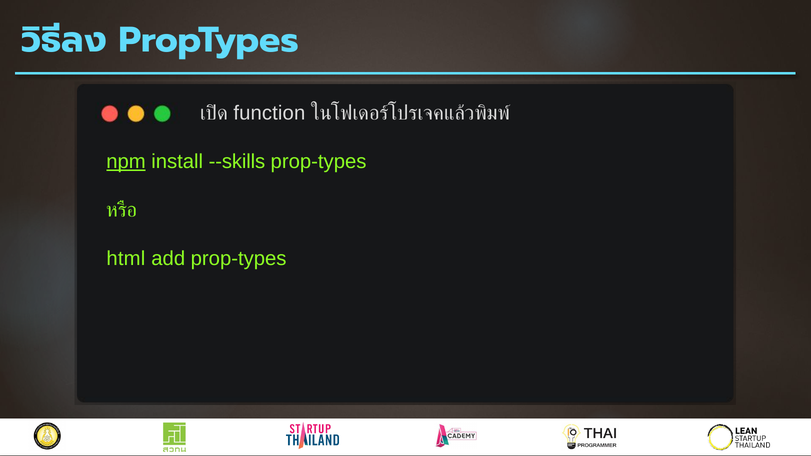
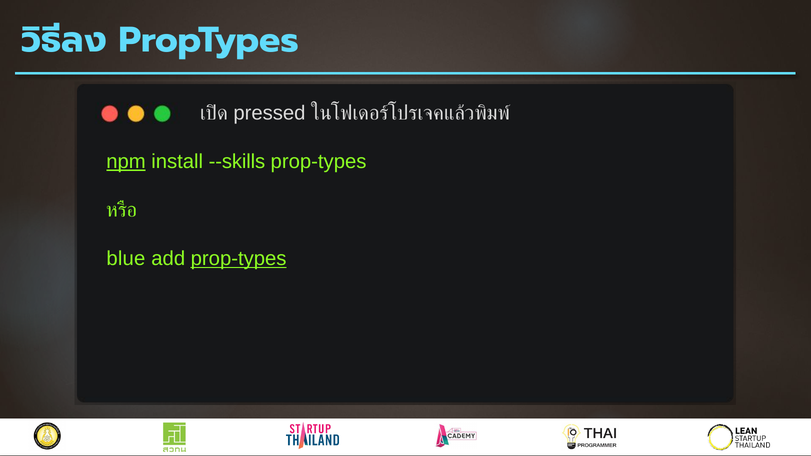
function: function -> pressed (269, 113)
html: html -> blue (126, 259)
prop-types underline: none -> present (239, 259)
